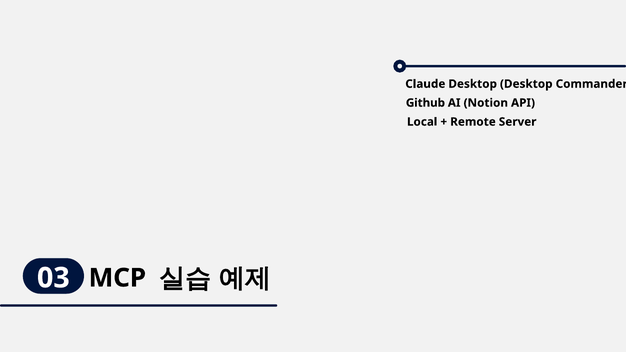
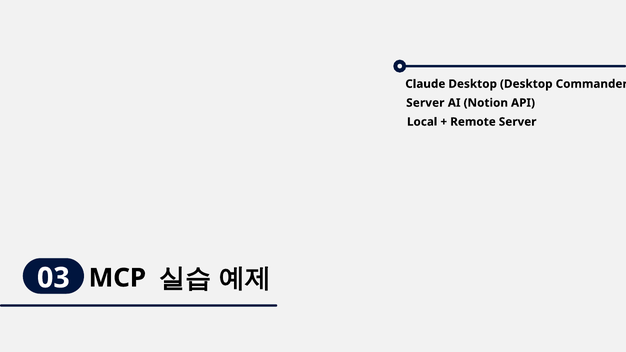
Github: Github -> Server (425, 103)
